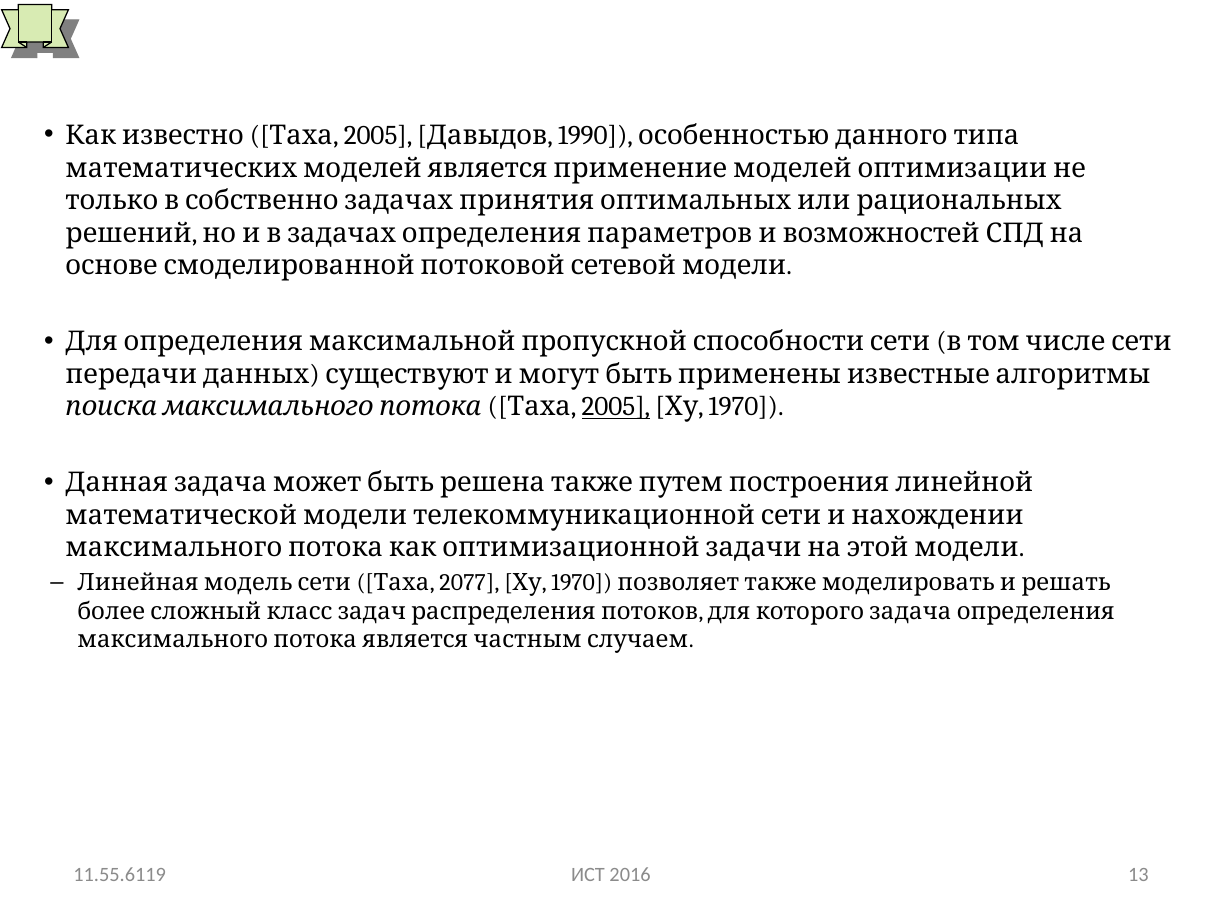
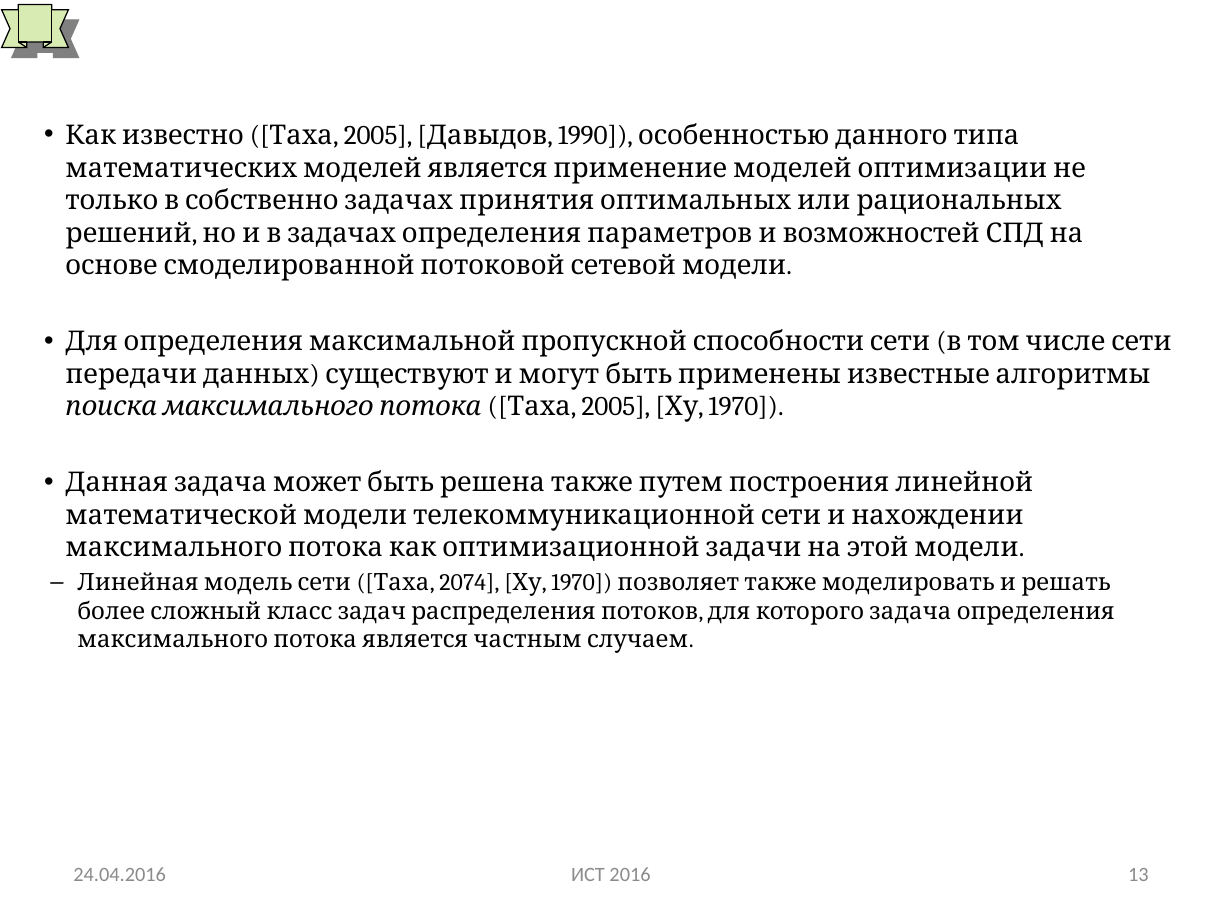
2005 underline: present -> none (616, 407)
2077: 2077 -> 2074 (469, 583)
11.55.6119: 11.55.6119 -> 24.04.2016 (120, 875)
